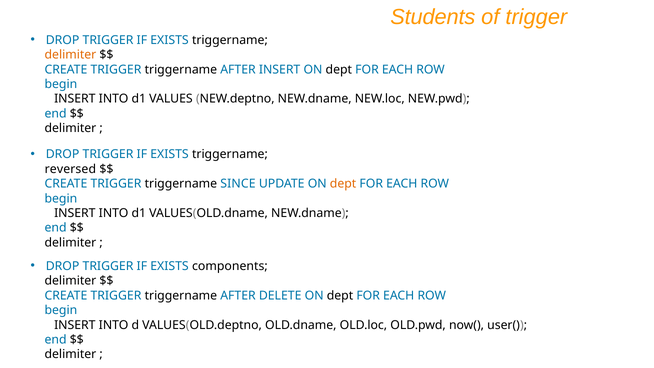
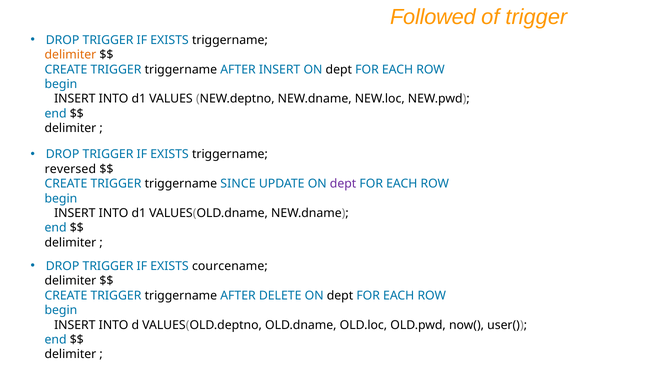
Students: Students -> Followed (433, 17)
dept colour: orange -> purple (343, 184)
components: components -> courcename (230, 266)
